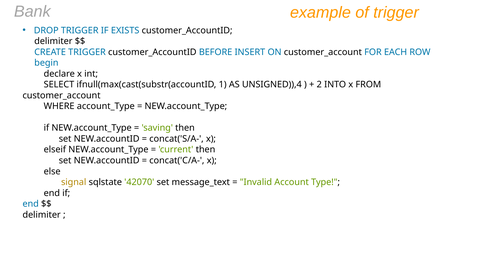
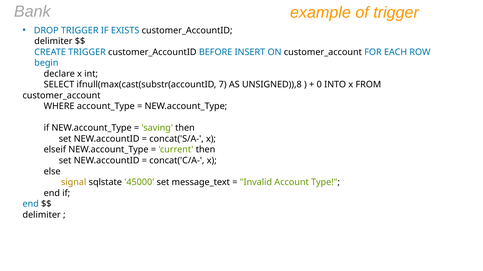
1: 1 -> 7 (223, 85)
UNSIGNED)),4: UNSIGNED)),4 -> UNSIGNED)),8 (272, 85)
2: 2 -> 0 (319, 85)
42070: 42070 -> 45000 (139, 183)
